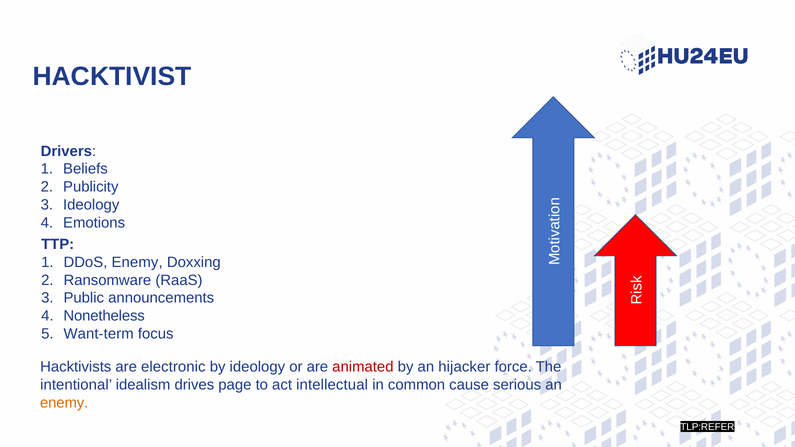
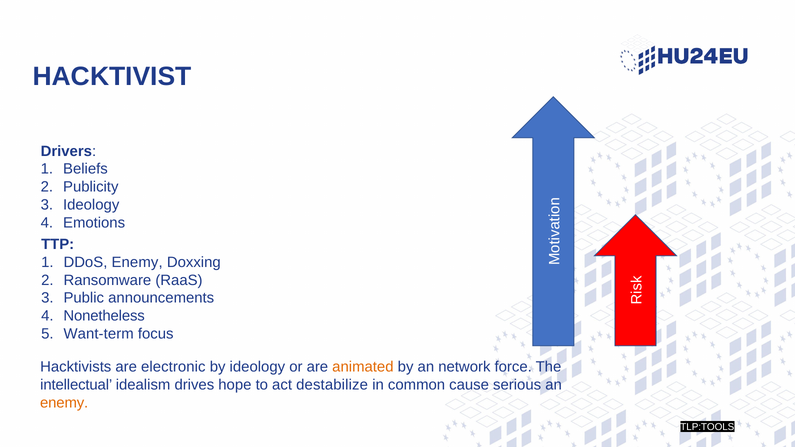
animated colour: red -> orange (363, 367)
hijacker: hijacker -> network (464, 367)
intentional: intentional -> intellectual (76, 385)
page: page -> hope (235, 385)
intellectual: intellectual -> destabilize (332, 385)
TLP:REFER: TLP:REFER -> TLP:TOOLS (707, 427)
